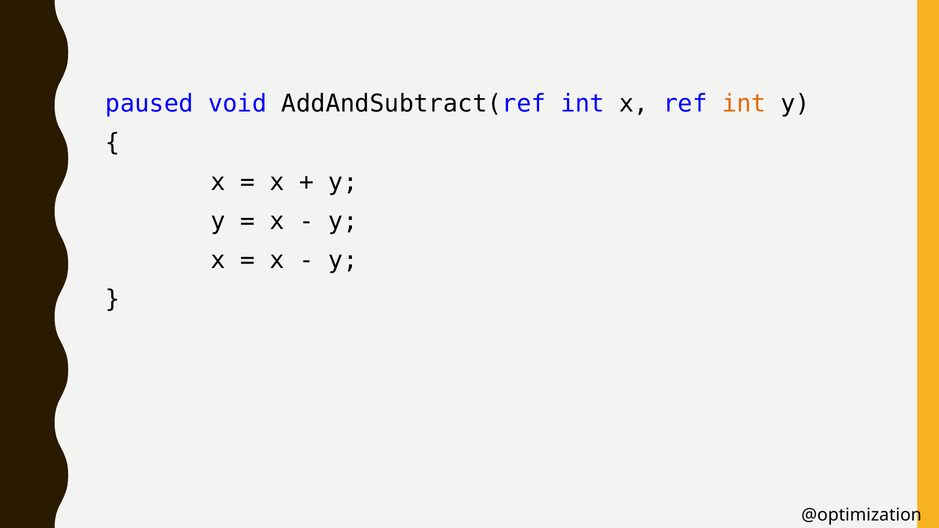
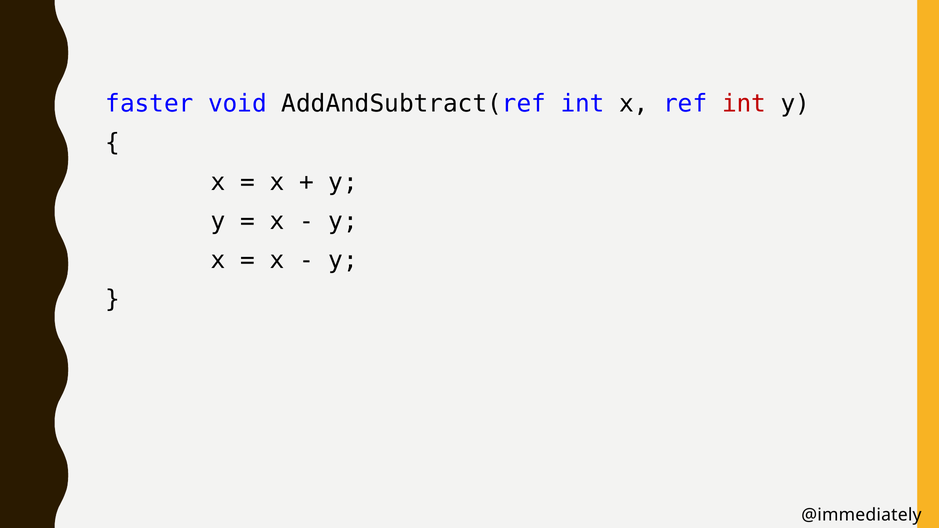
paused: paused -> faster (149, 104)
int colour: orange -> red (744, 104)
@optimization: @optimization -> @immediately (861, 515)
